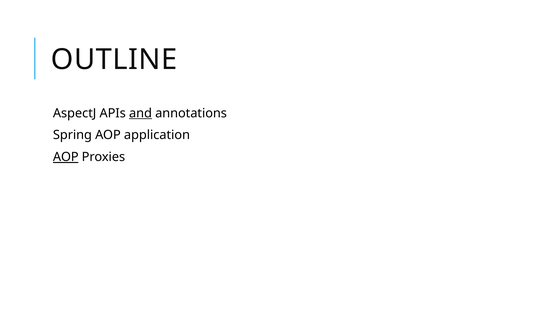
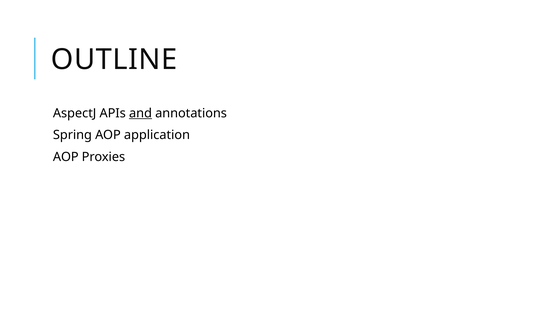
AOP underline: present -> none (66, 157)
